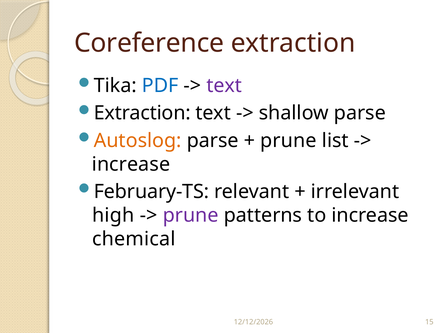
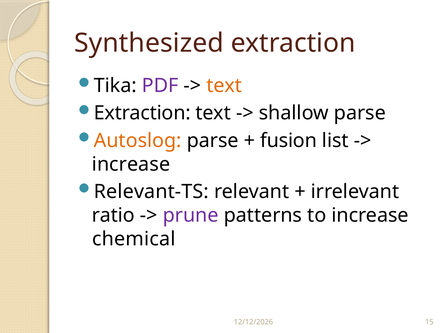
Coreference: Coreference -> Synthesized (149, 43)
PDF colour: blue -> purple (160, 86)
text colour: purple -> orange (224, 86)
prune: prune -> fusion (289, 140)
February-TS: February-TS -> Relevant-TS (151, 192)
high: high -> ratio (113, 215)
